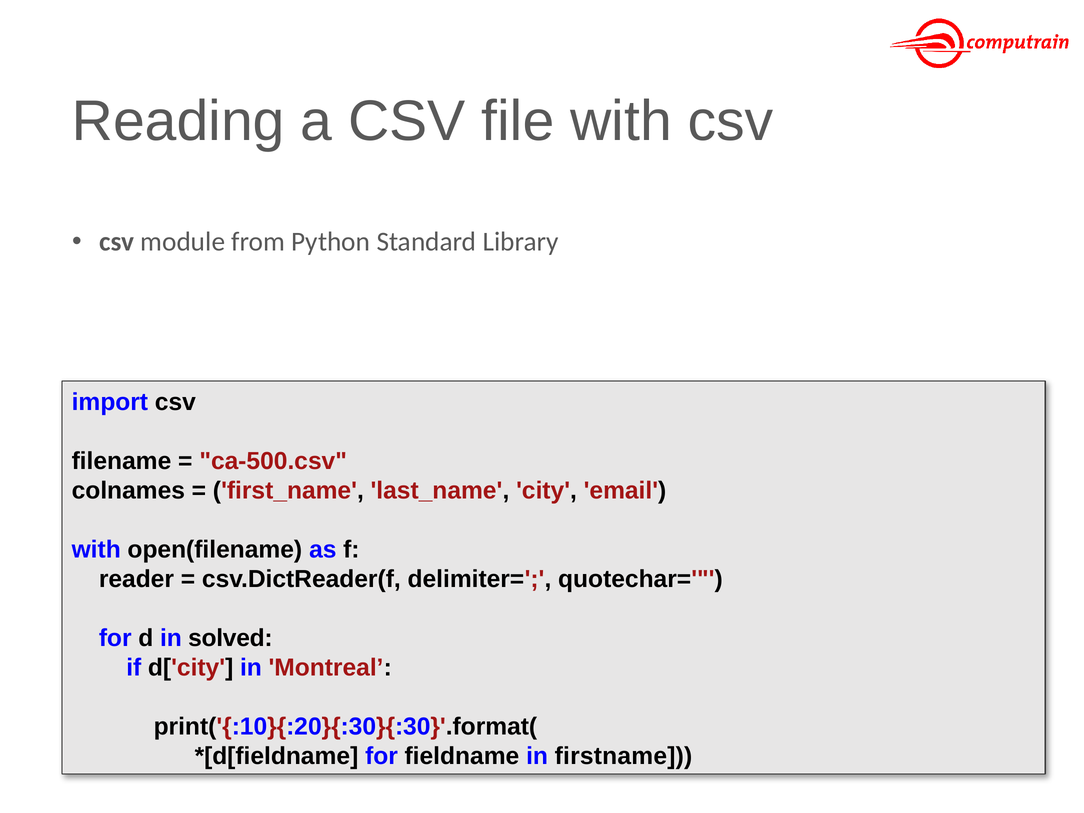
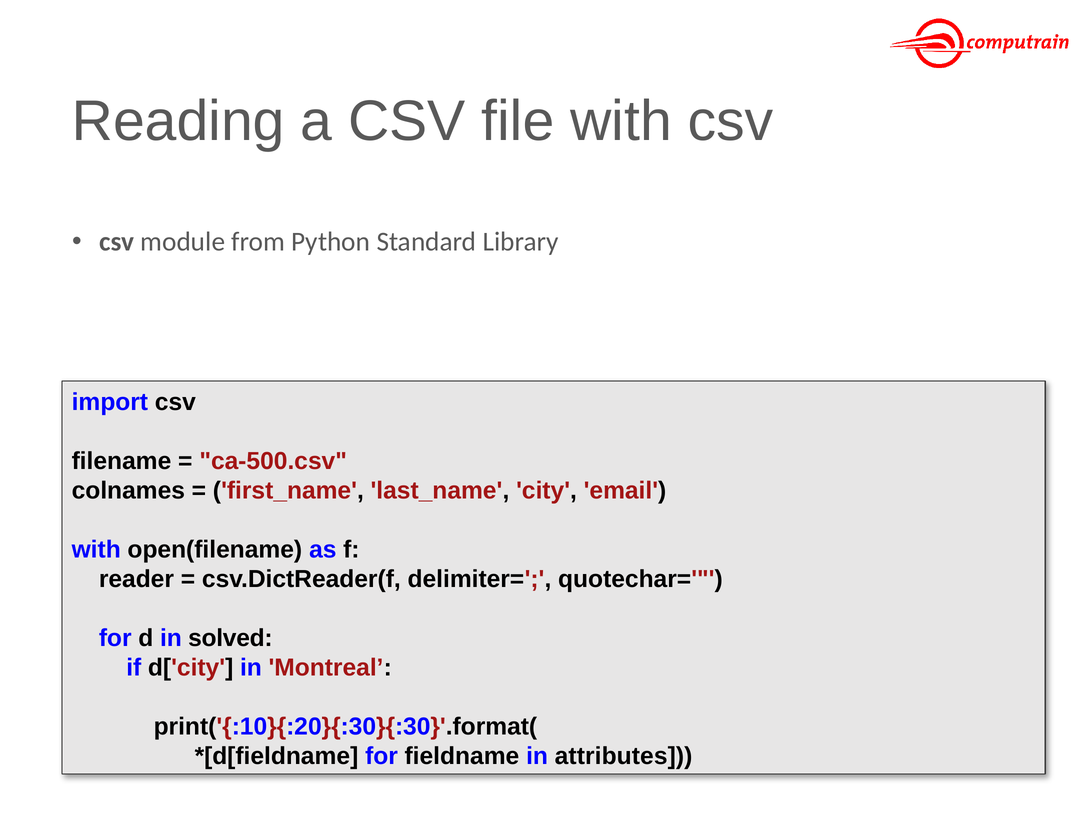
firstname: firstname -> attributes (624, 756)
